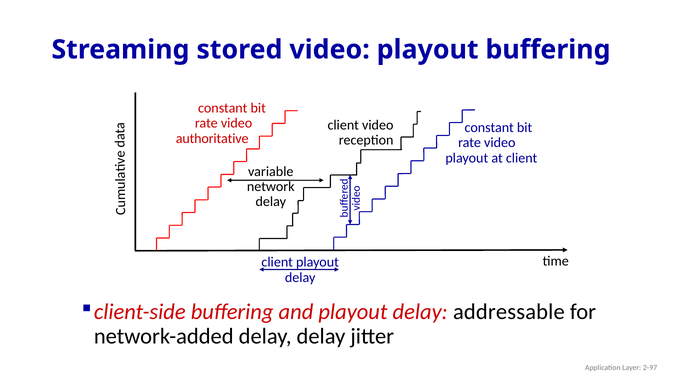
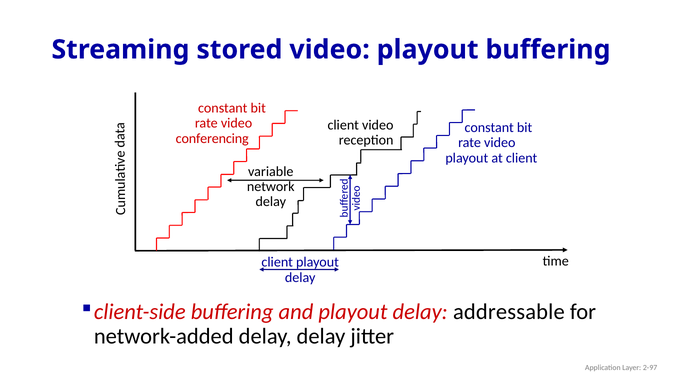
authoritative: authoritative -> conferencing (212, 138)
